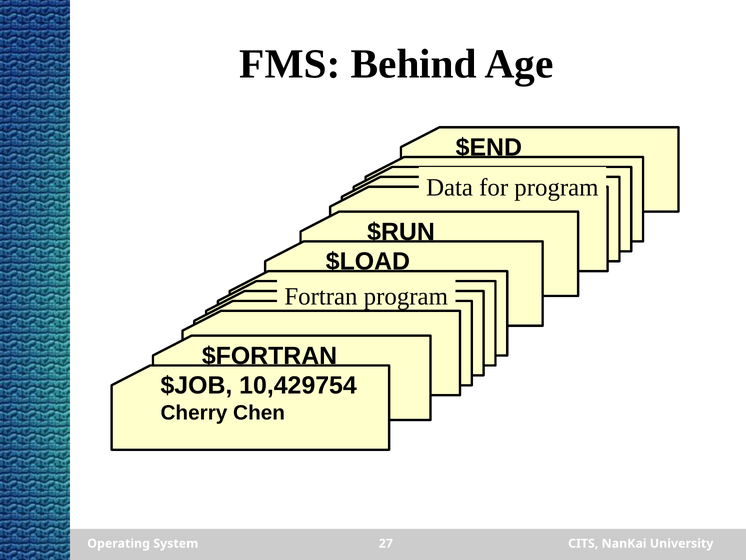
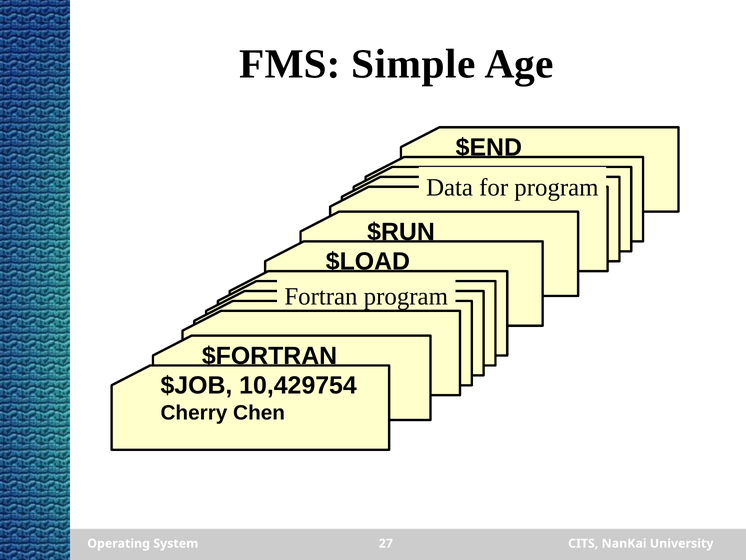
Behind: Behind -> Simple (413, 64)
